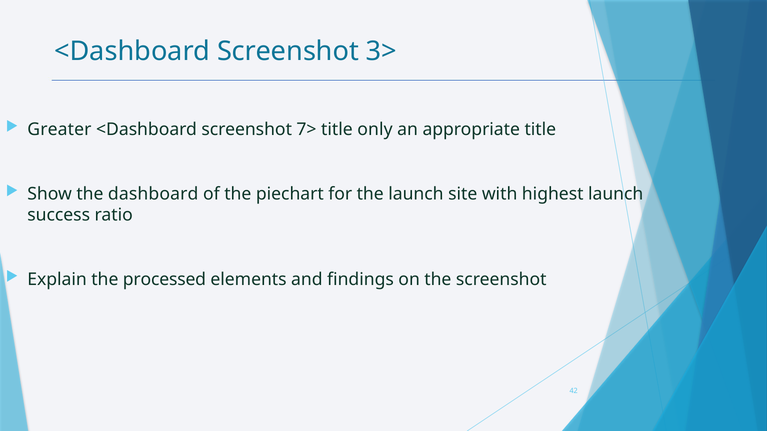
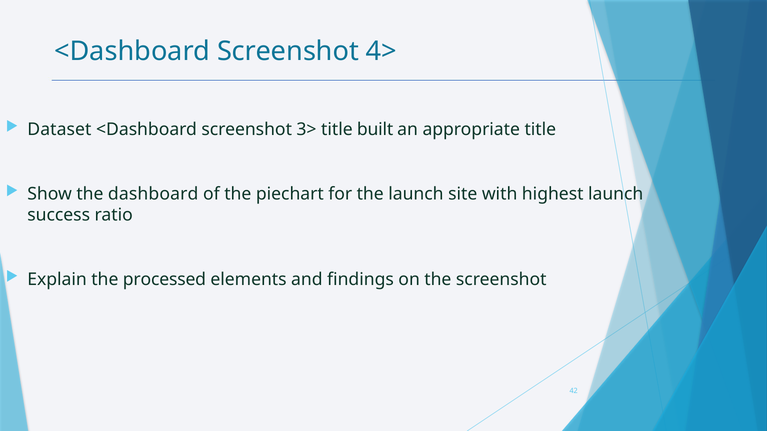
3>: 3> -> 4> (381, 51)
Greater: Greater -> Dataset (59, 129)
7>: 7> -> 3> (306, 129)
only: only -> built (375, 129)
